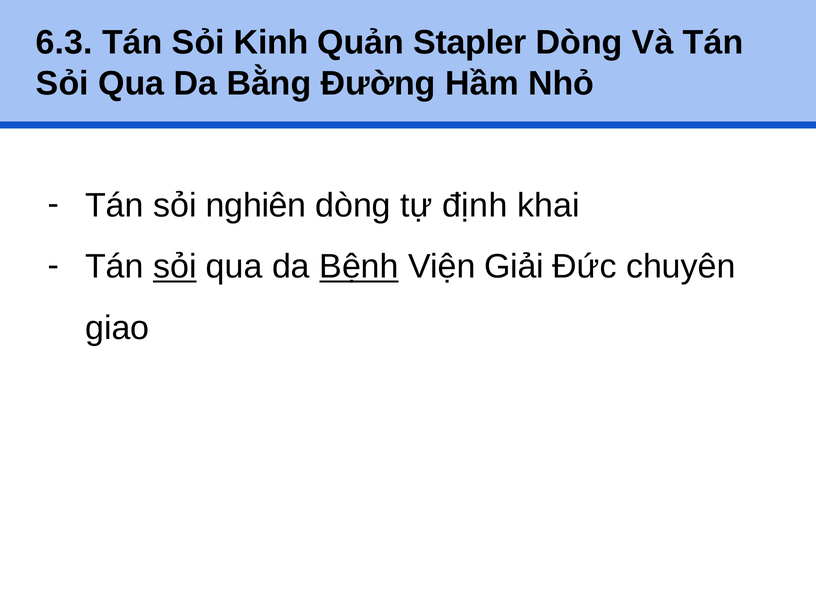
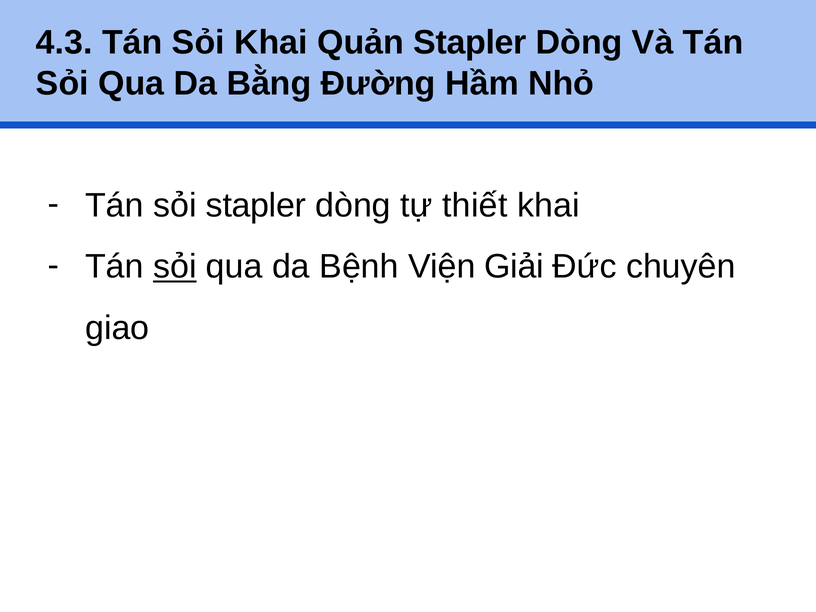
6.3: 6.3 -> 4.3 (64, 42)
Sỏi Kinh: Kinh -> Khai (271, 42)
sỏi nghiên: nghiên -> stapler (256, 205)
định: định -> thiết (475, 205)
Bệnh underline: present -> none (359, 267)
